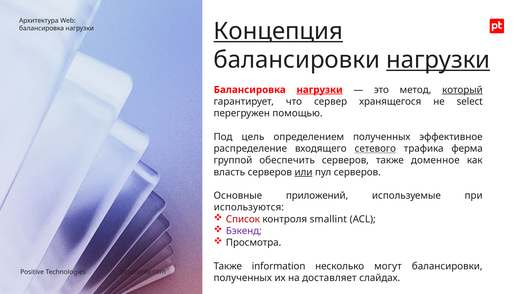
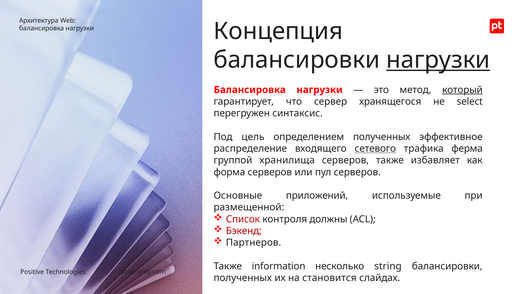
Концепция underline: present -> none (278, 31)
нагрузки underline: present -> none (320, 90)
помощью: помощью -> синтаксис (298, 113)
обеспечить: обеспечить -> хранилища (287, 160)
доменное: доменное -> избавляет (435, 160)
власть: власть -> форма (229, 172)
или underline: present -> none (304, 172)
используются: используются -> размещенной (249, 208)
smallint: smallint -> должны (328, 219)
Бэкенд colour: purple -> red (244, 231)
Просмотра: Просмотра -> Партнеров (254, 243)
могут: могут -> string (388, 266)
доставляет: доставляет -> становится (329, 278)
